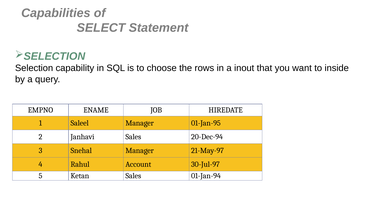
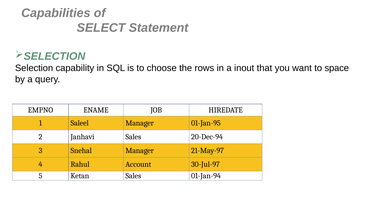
inside: inside -> space (337, 68)
